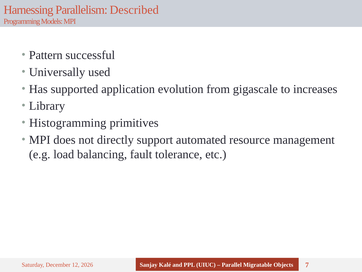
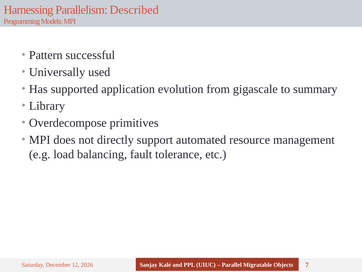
increases: increases -> summary (315, 89)
Histogramming: Histogramming -> Overdecompose (68, 123)
